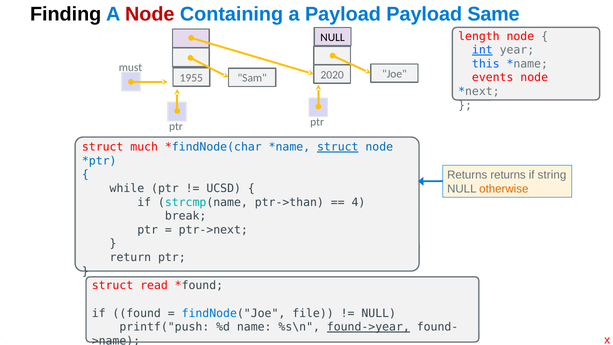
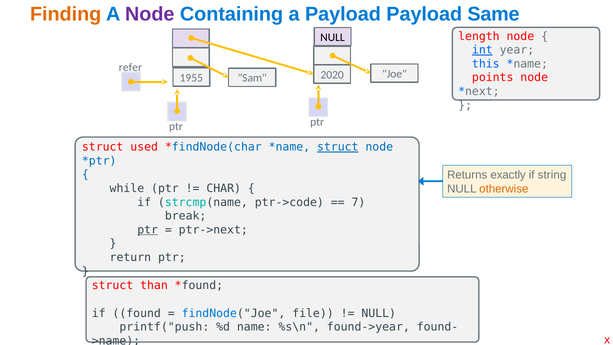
Finding colour: black -> orange (66, 14)
Node colour: red -> purple (150, 14)
must: must -> refer (130, 67)
events: events -> points (493, 78)
much: much -> used (144, 147)
Returns returns: returns -> exactly (508, 175)
UCSD: UCSD -> CHAR (224, 188)
ptr->than: ptr->than -> ptr->code (289, 202)
4: 4 -> 7 (358, 202)
ptr underline: none -> present (148, 230)
read: read -> than (154, 285)
found->year underline: present -> none (368, 327)
